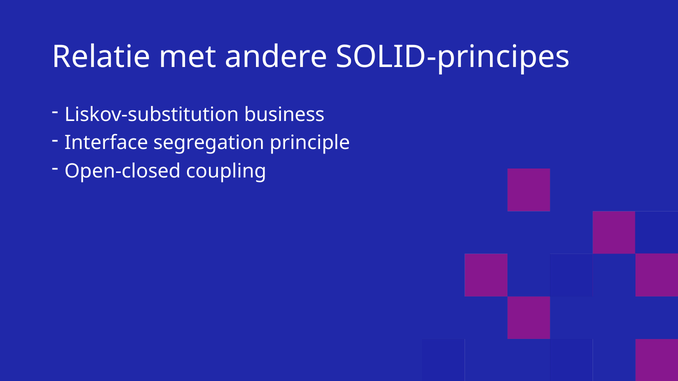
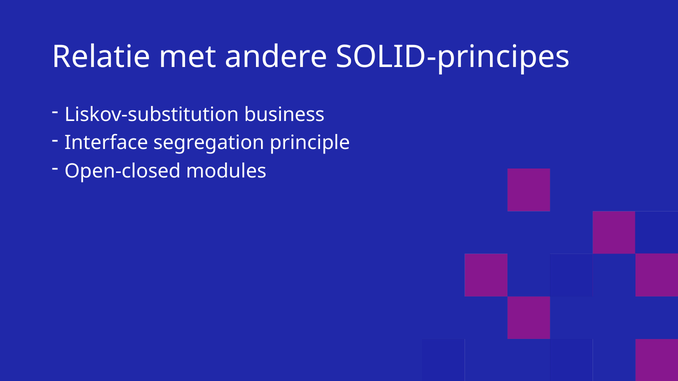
coupling: coupling -> modules (226, 171)
